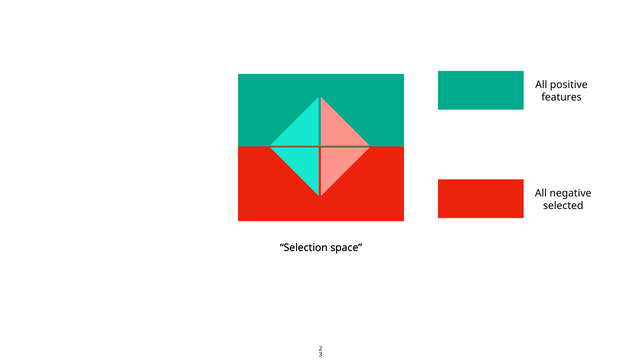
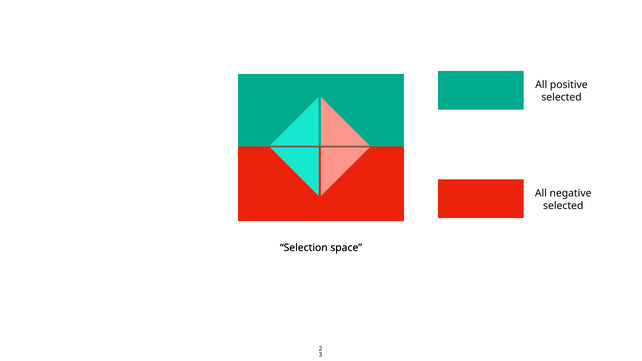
features: features -> selected (562, 97)
